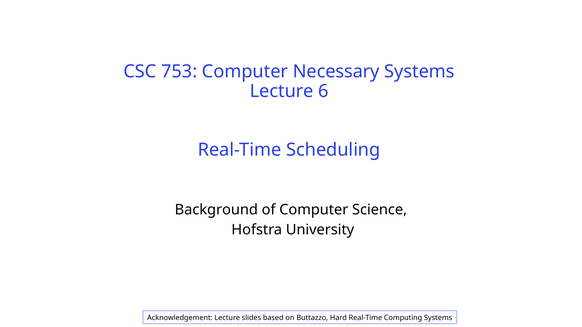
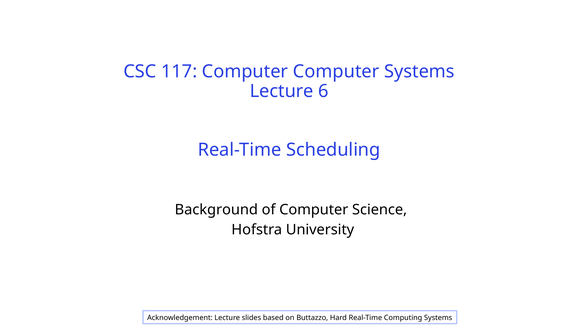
753: 753 -> 117 (179, 72)
Computer Necessary: Necessary -> Computer (336, 72)
